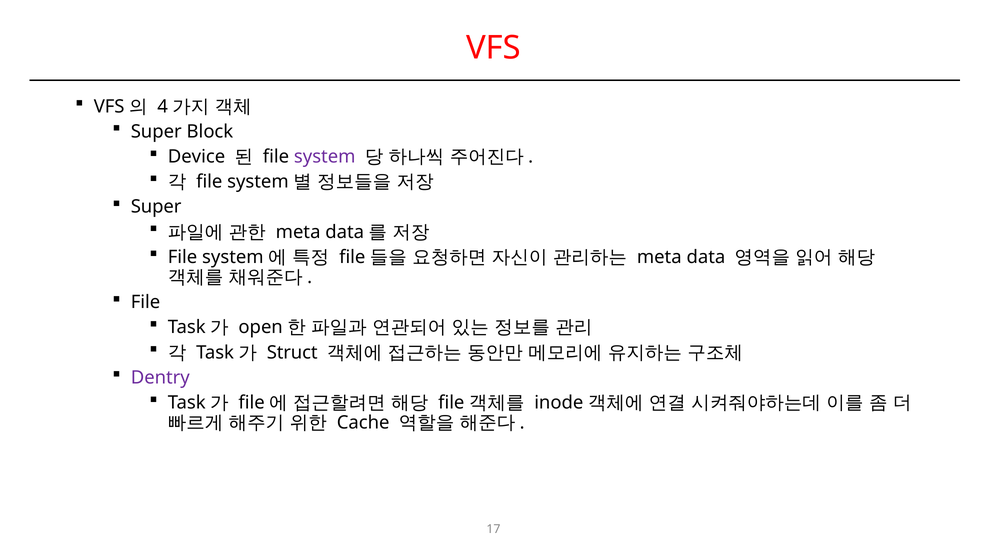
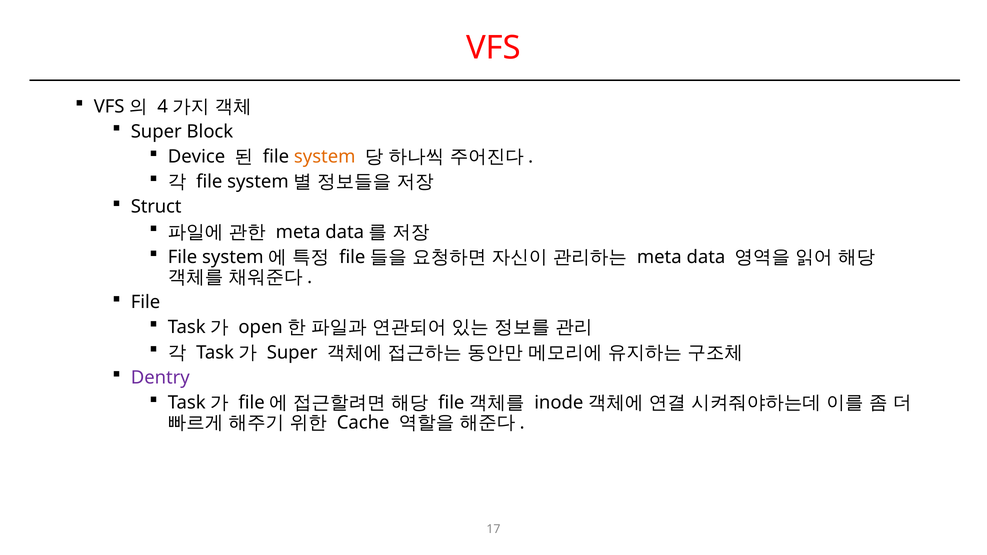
system colour: purple -> orange (325, 157)
Super: Super -> Struct (156, 207)
Struct: Struct -> Super (292, 353)
